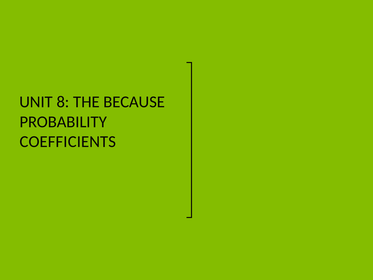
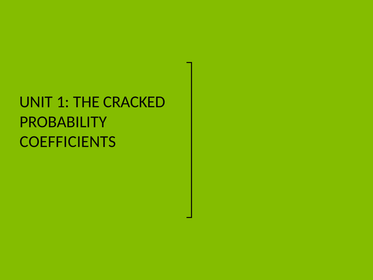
8: 8 -> 1 (63, 102)
BECAUSE: BECAUSE -> CRACKED (134, 102)
